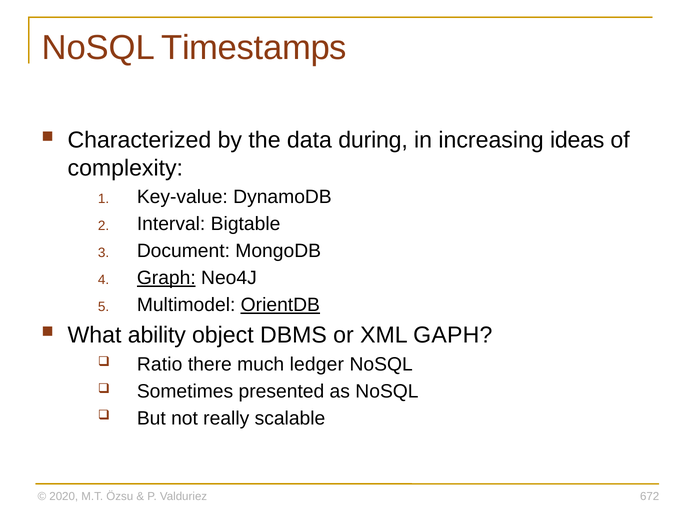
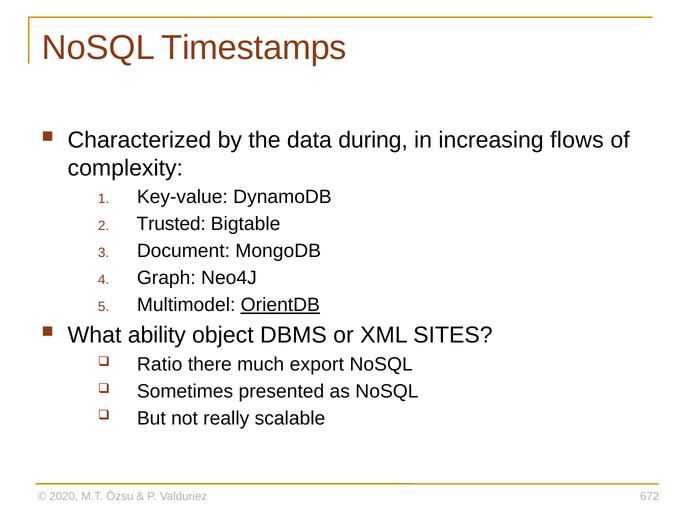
ideas: ideas -> flows (577, 140)
Interval: Interval -> Trusted (171, 224)
Graph underline: present -> none (166, 278)
GAPH: GAPH -> SITES (453, 335)
ledger: ledger -> export (317, 364)
